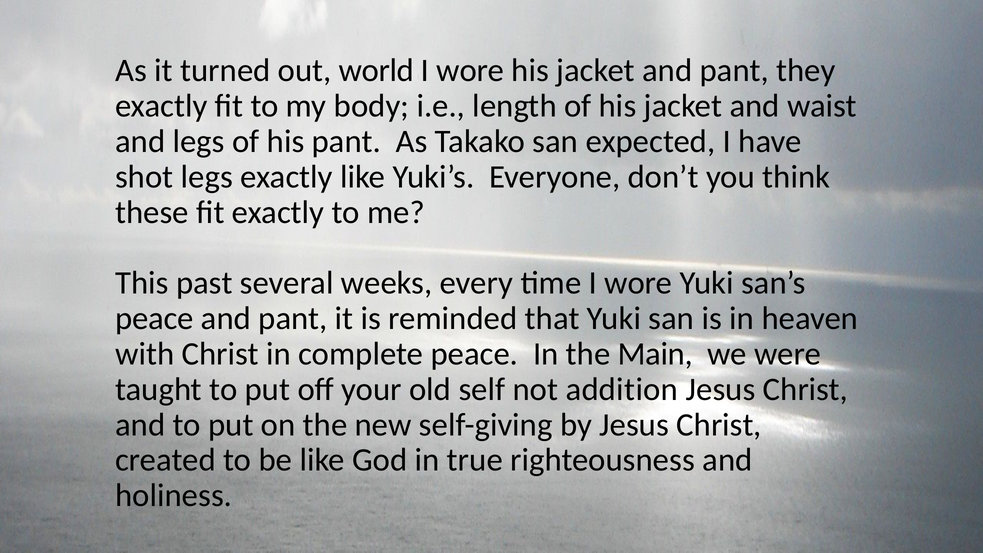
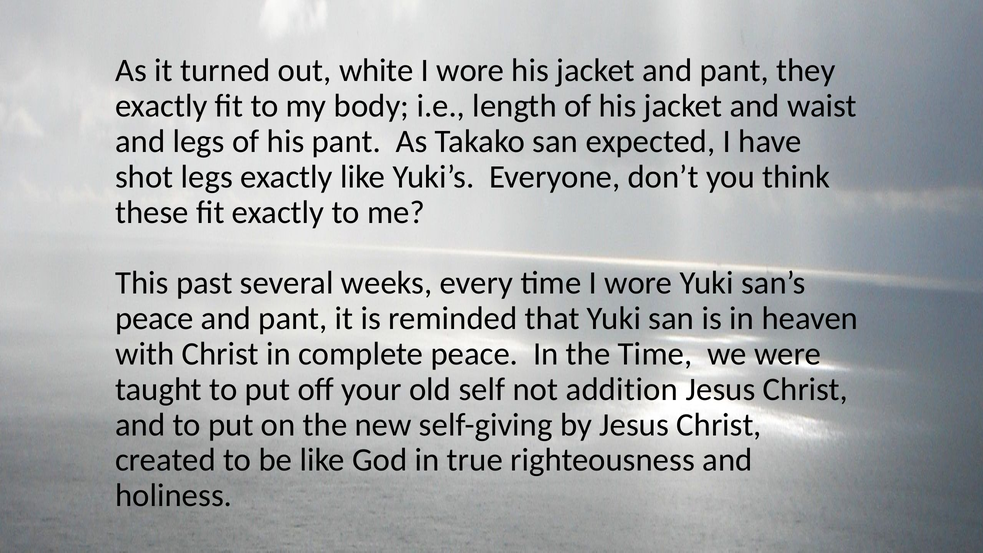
world: world -> white (376, 71)
the Main: Main -> Time (655, 354)
